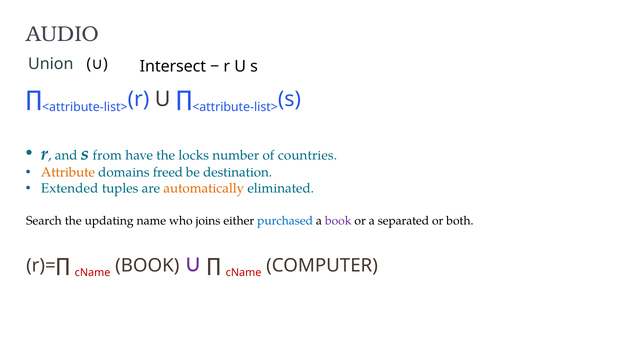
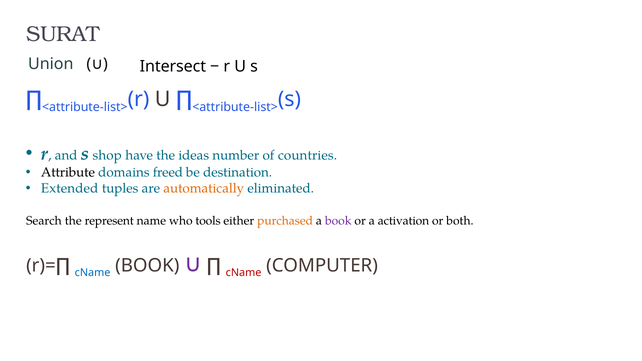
AUDIO: AUDIO -> SURAT (63, 34)
from: from -> shop (107, 155)
locks: locks -> ideas (194, 155)
Attribute colour: orange -> black (68, 172)
updating: updating -> represent (109, 221)
joins: joins -> tools (208, 221)
purchased colour: blue -> orange (285, 221)
separated: separated -> activation (403, 221)
cName colour: red -> blue (93, 273)
